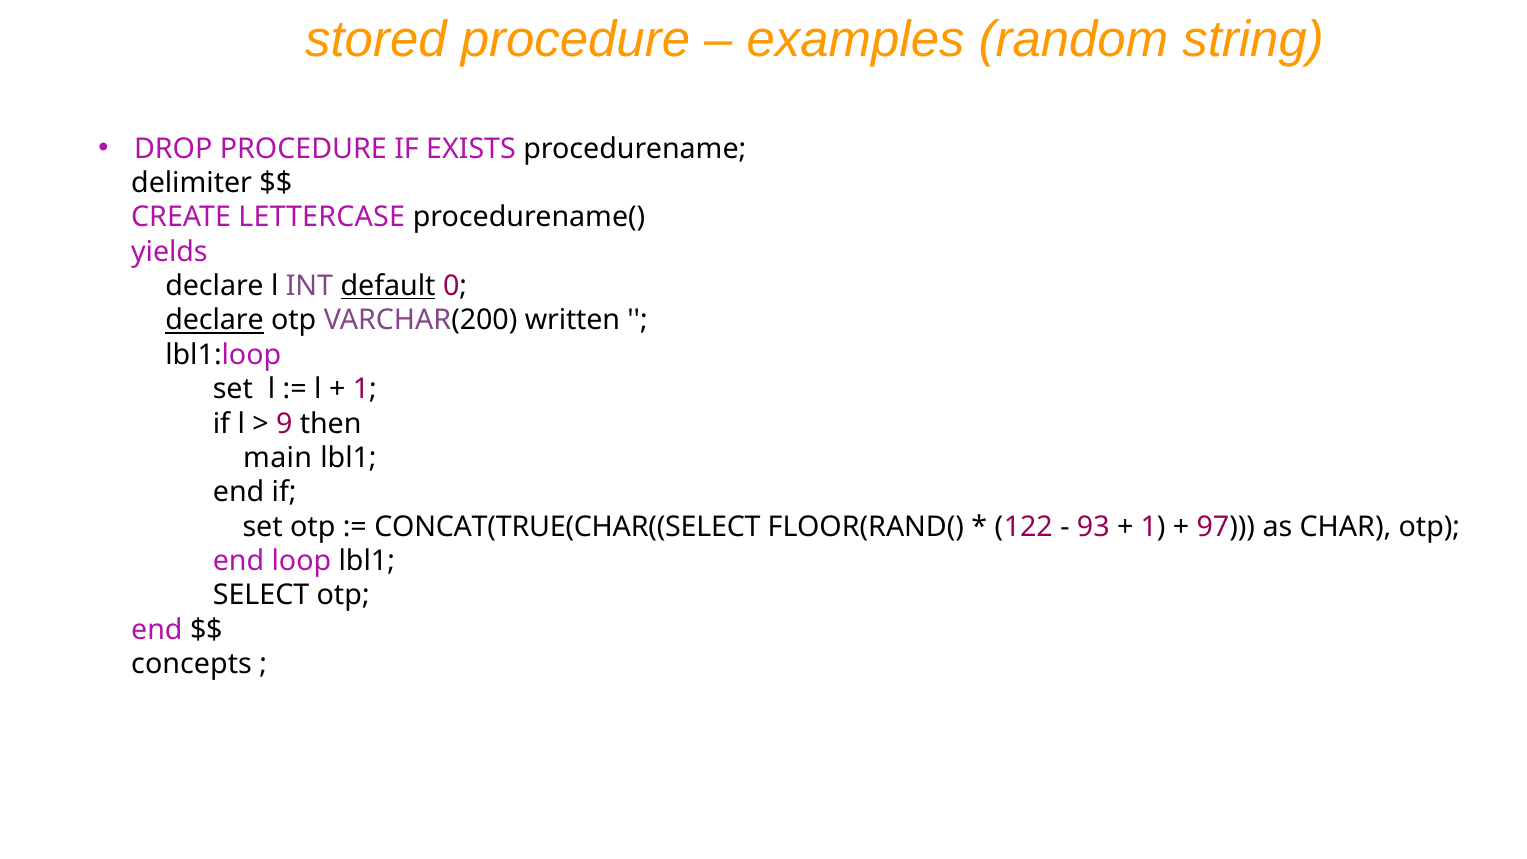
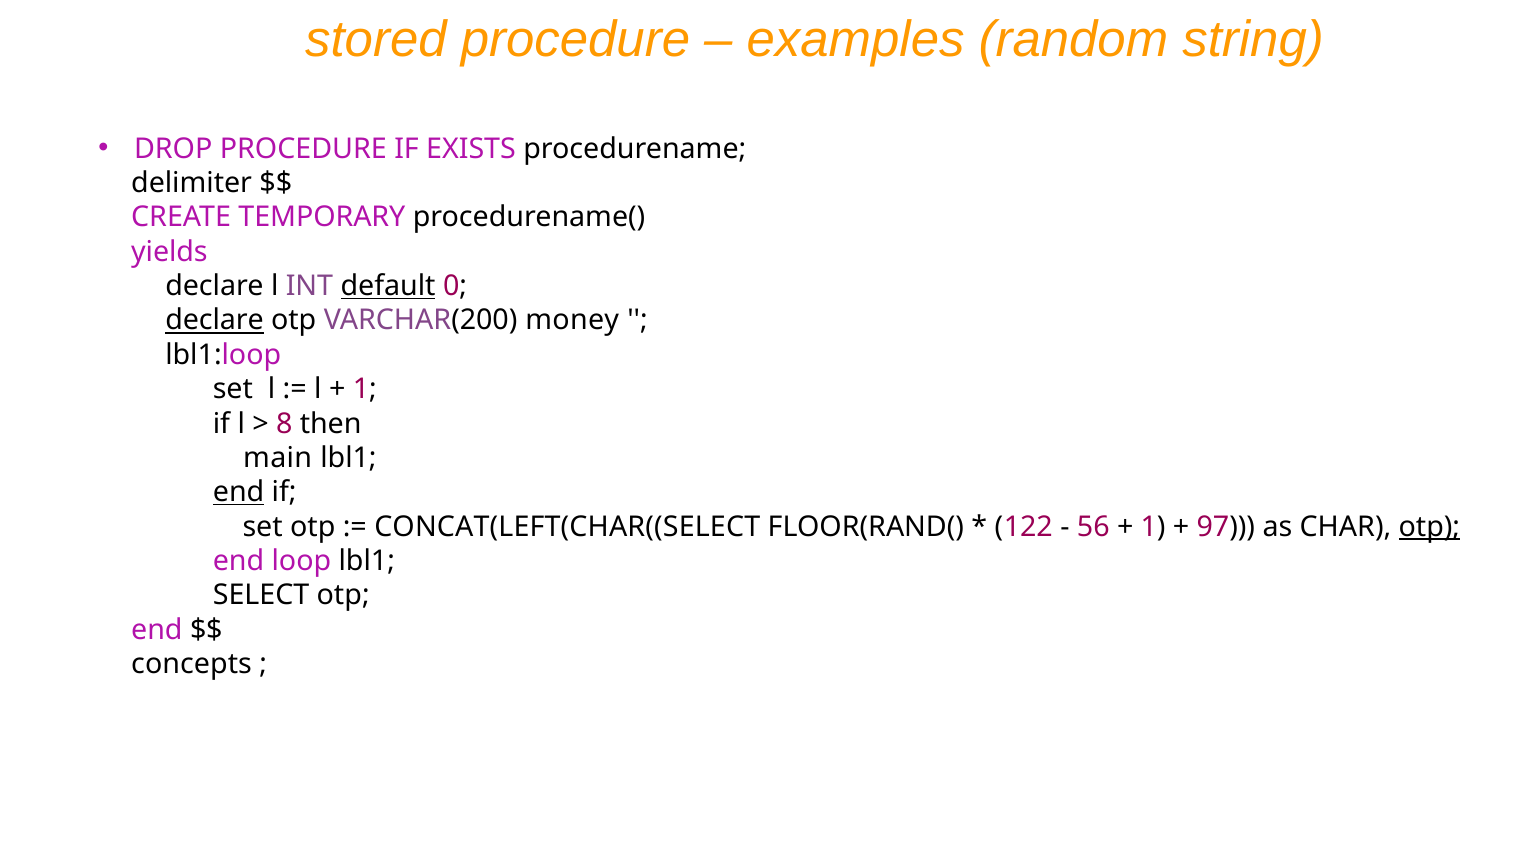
LETTERCASE: LETTERCASE -> TEMPORARY (322, 217)
written: written -> money (572, 320)
9: 9 -> 8 (284, 424)
end underline: none -> present (239, 492)
CONCAT(TRUE(CHAR((SELECT: CONCAT(TRUE(CHAR((SELECT -> CONCAT(LEFT(CHAR((SELECT (567, 527)
93: 93 -> 56 (1093, 527)
otp underline: none -> present (1429, 527)
